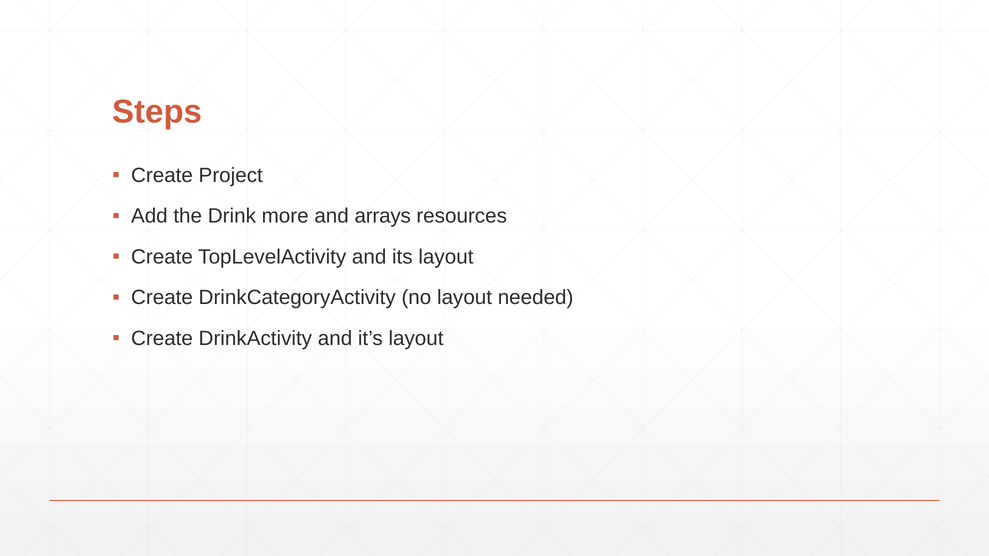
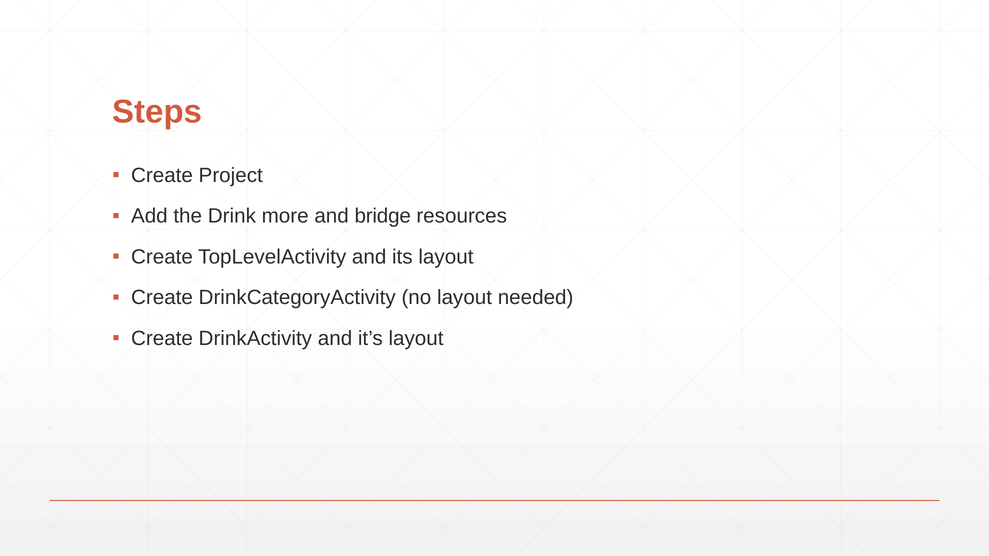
arrays: arrays -> bridge (383, 216)
